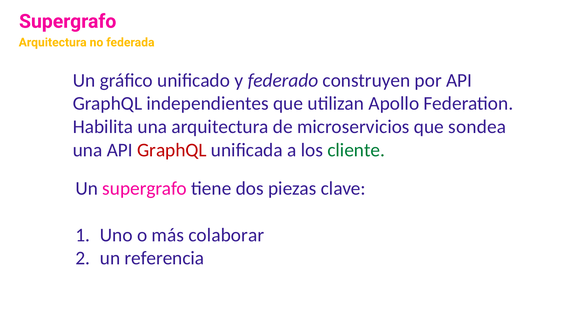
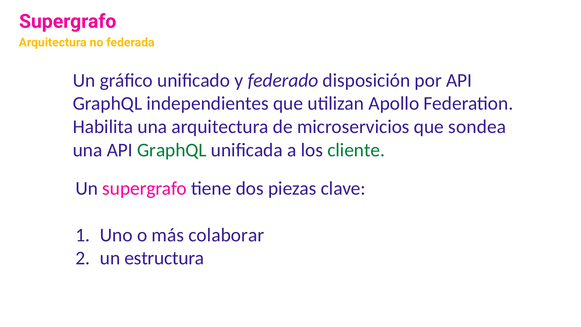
construyen: construyen -> disposición (366, 80)
GraphQL colour: red -> green (172, 150)
referencia: referencia -> estructura (164, 258)
